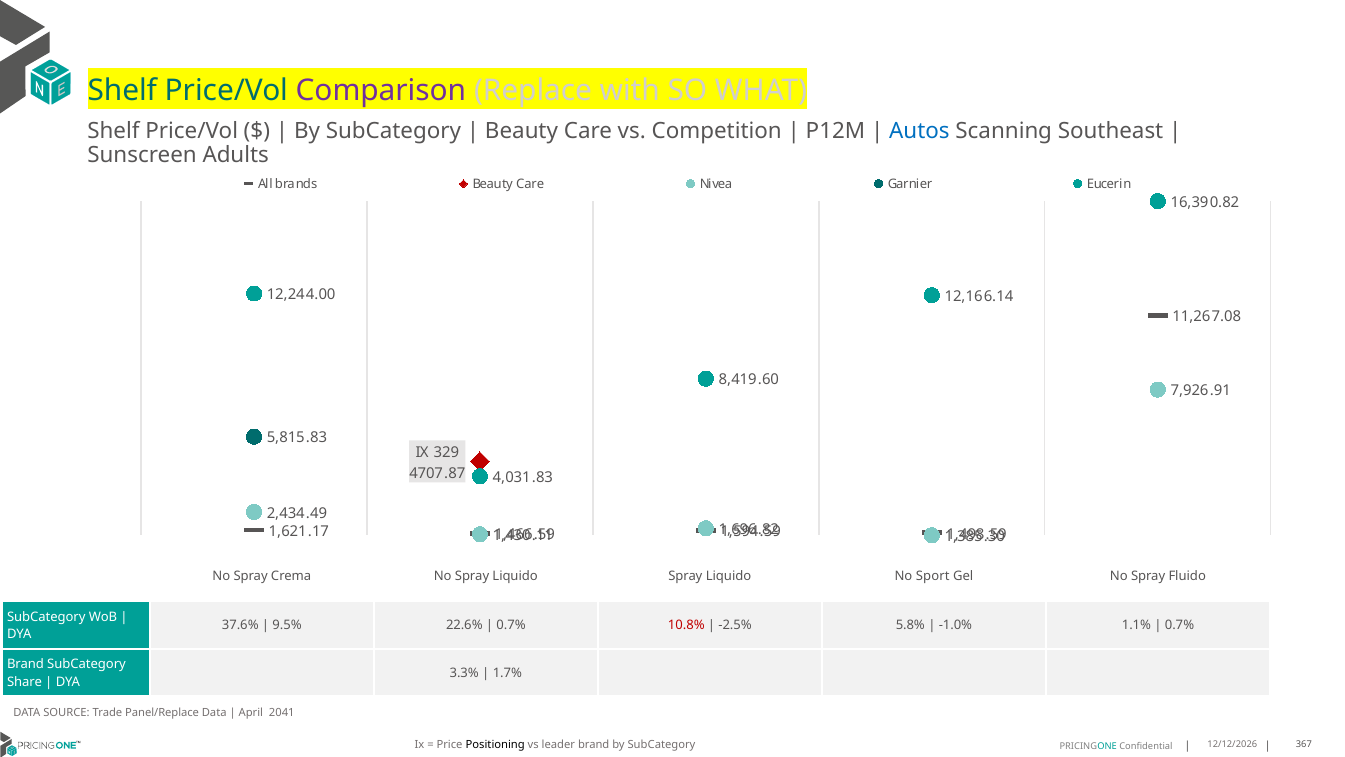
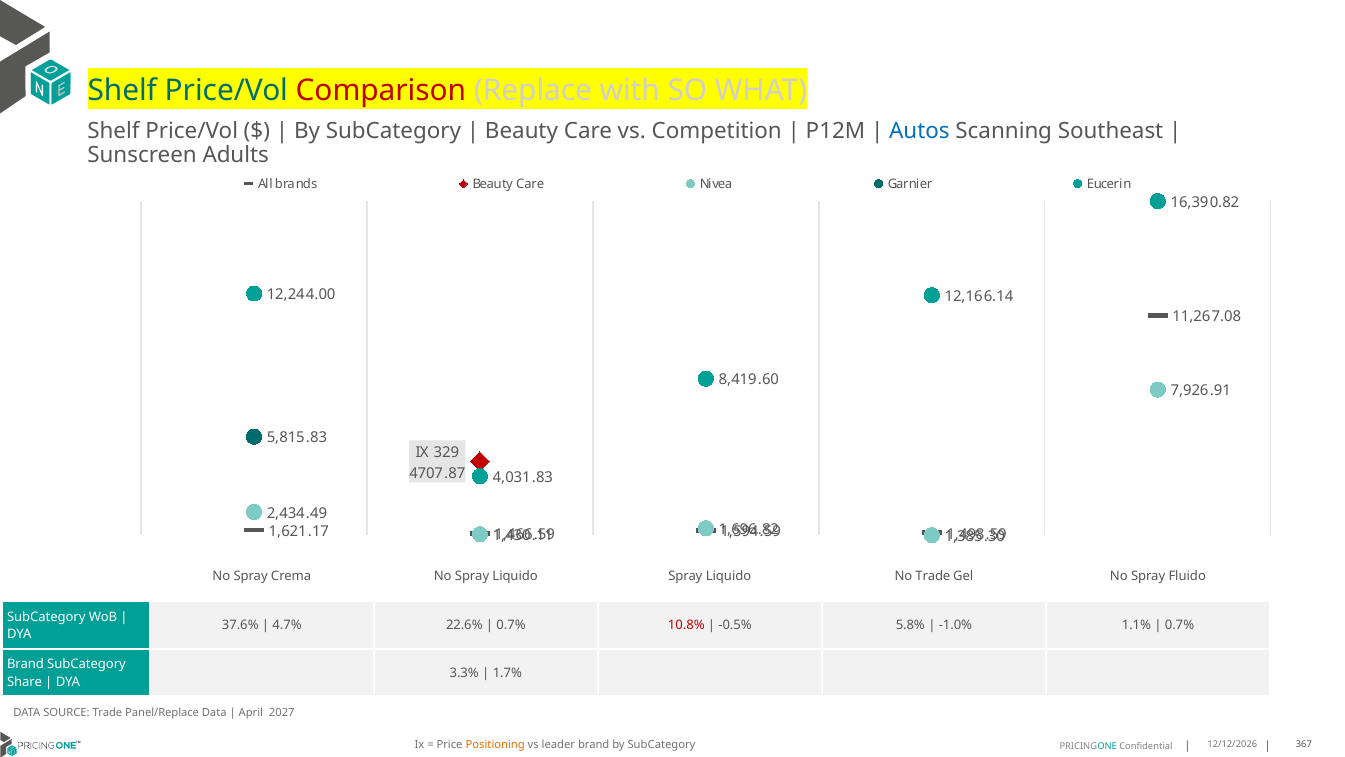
Comparison colour: purple -> red (381, 90)
No Sport: Sport -> Trade (933, 576)
9.5%: 9.5% -> 4.7% (287, 625)
-2.5%: -2.5% -> -0.5% (735, 625)
2041: 2041 -> 2027 (282, 713)
Positioning colour: black -> orange (495, 745)
